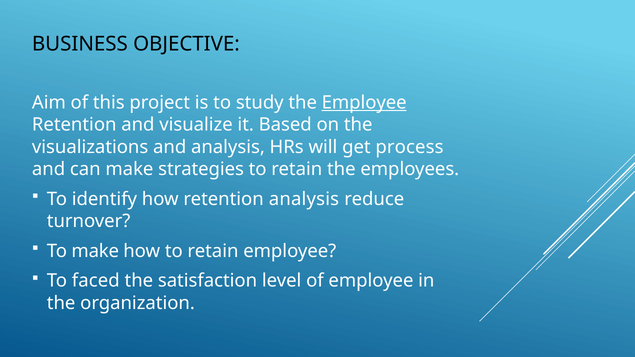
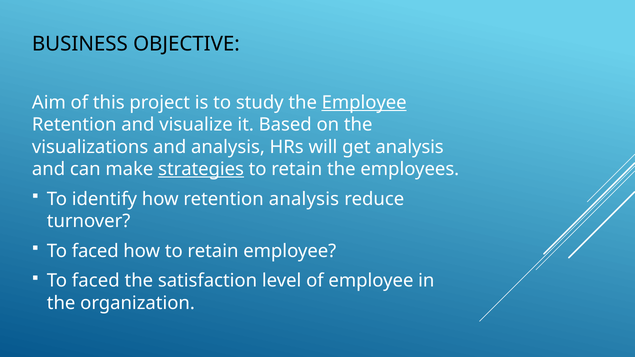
get process: process -> analysis (410, 147)
strategies underline: none -> present (201, 169)
make: make -> faced (95, 251)
